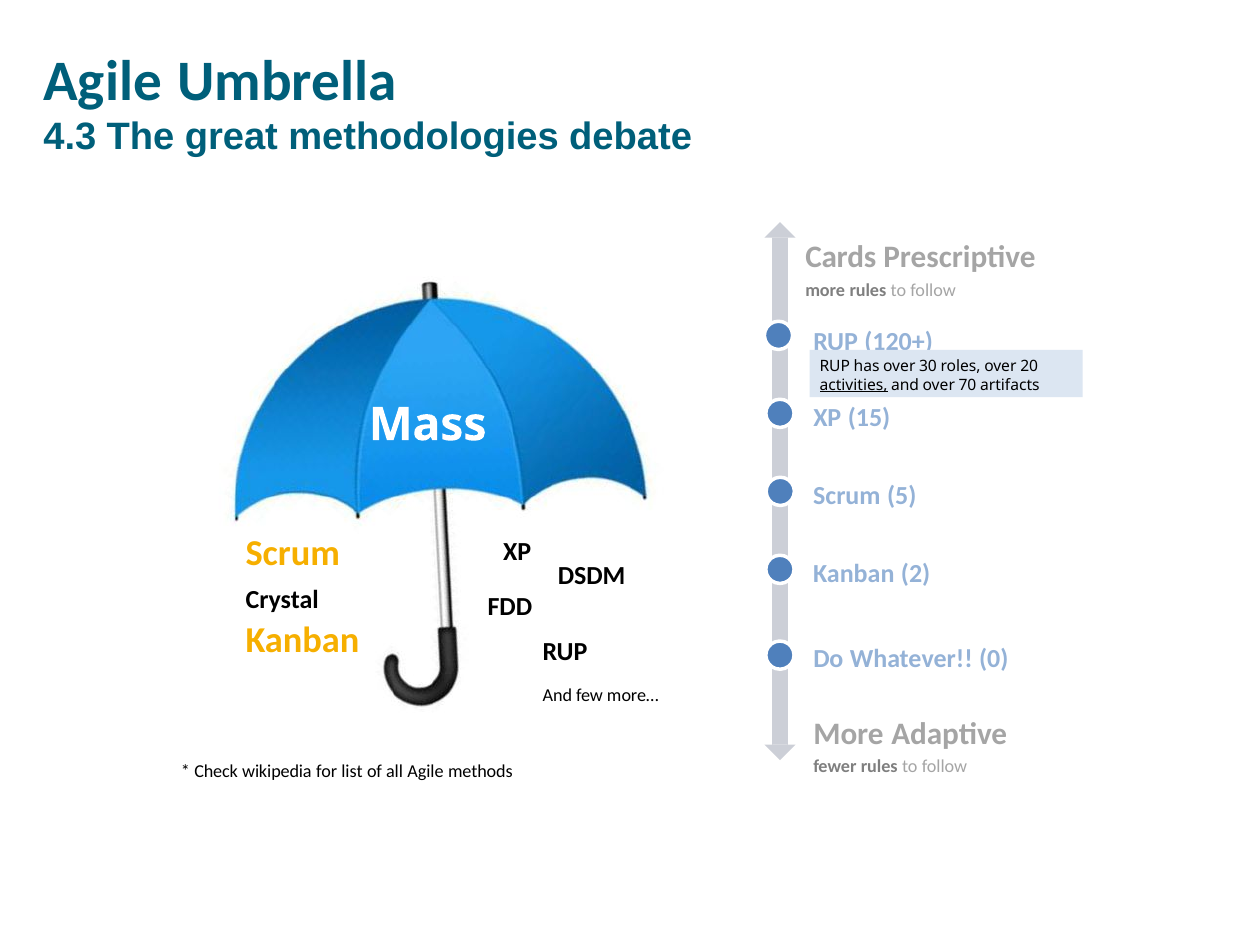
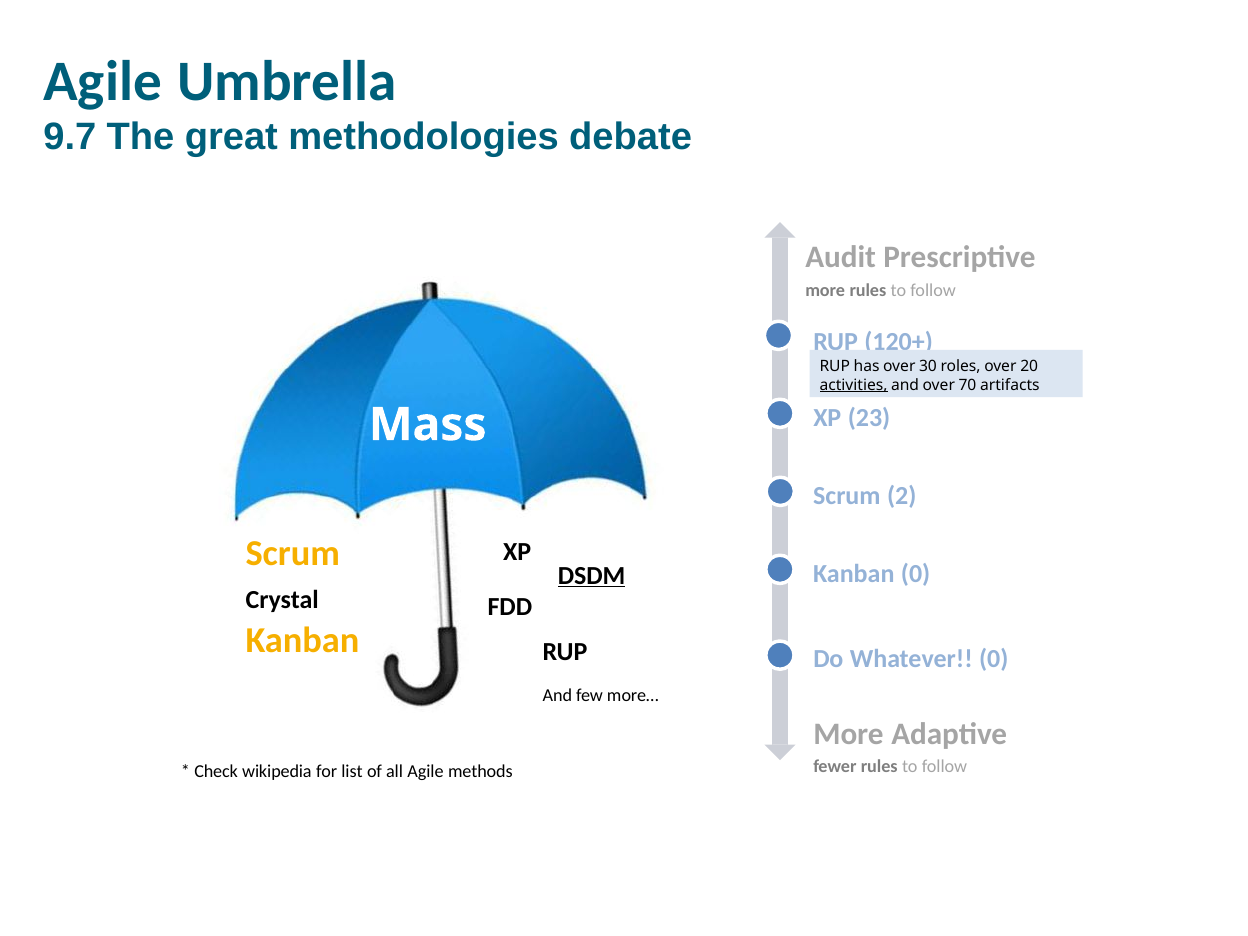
4.3: 4.3 -> 9.7 (70, 137)
Cards: Cards -> Audit (841, 258)
15: 15 -> 23 (869, 418)
5: 5 -> 2 (902, 495)
Kanban 2: 2 -> 0 (916, 574)
DSDM underline: none -> present (592, 575)
